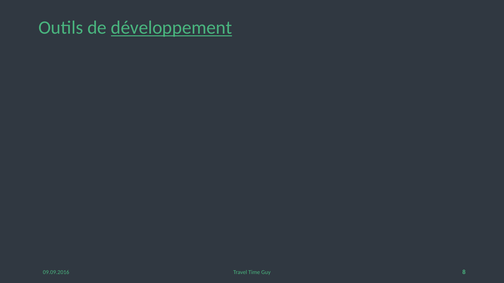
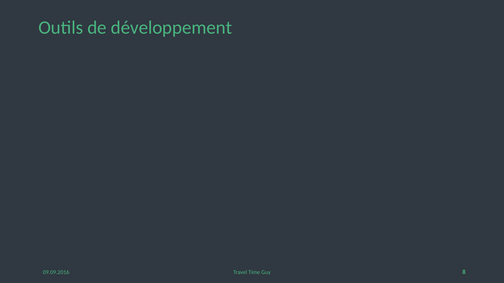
développement underline: present -> none (171, 28)
